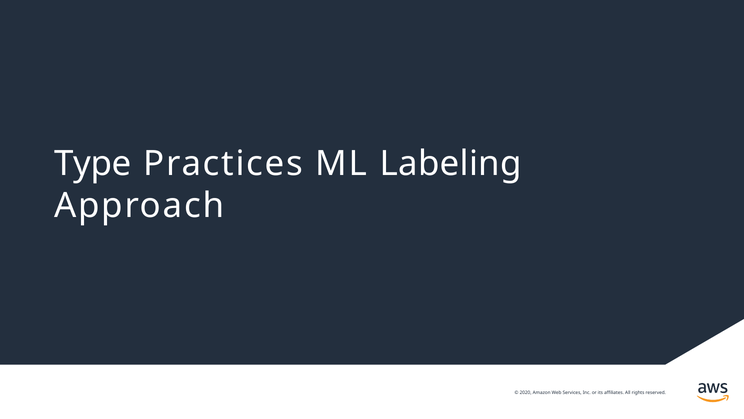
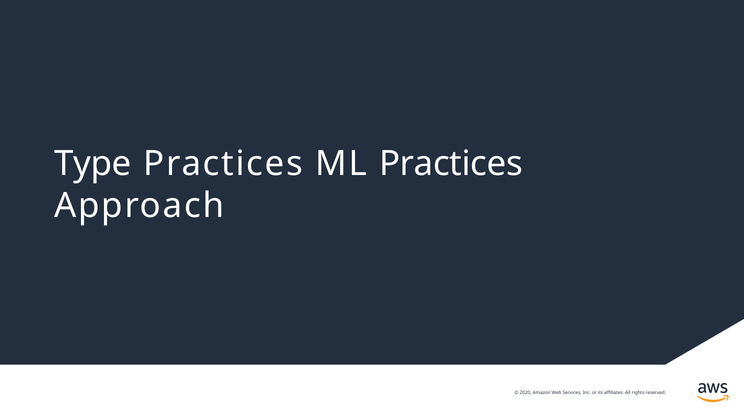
ML Labeling: Labeling -> Practices (451, 164)
